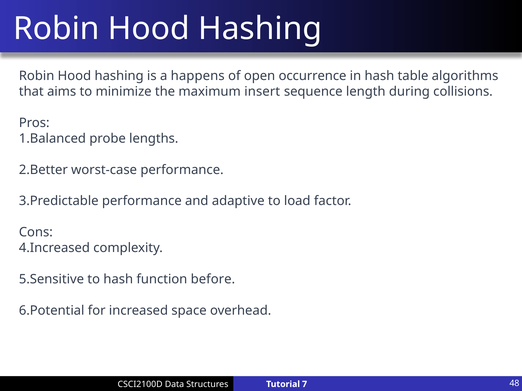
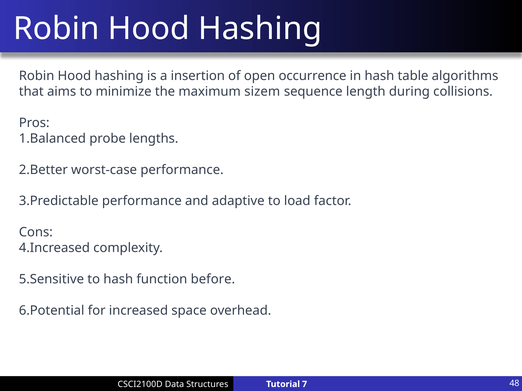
happens: happens -> insertion (198, 76)
insert: insert -> sizem (262, 92)
